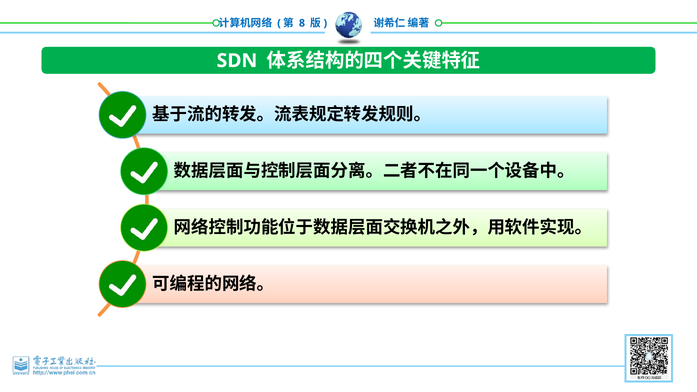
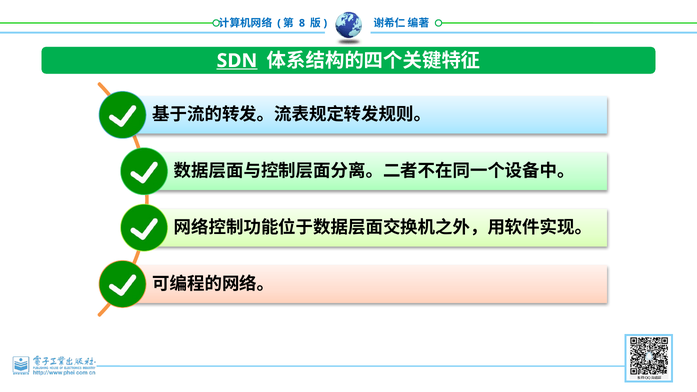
SDN underline: none -> present (237, 61)
